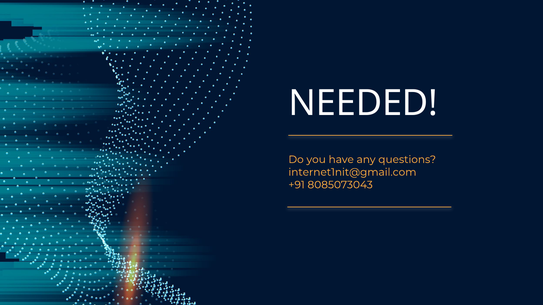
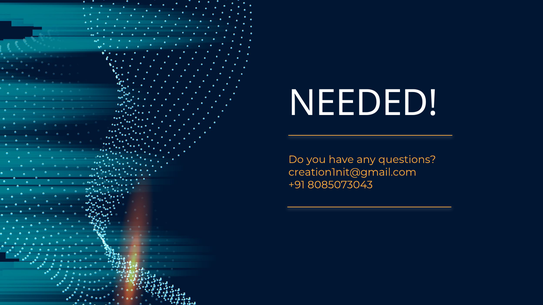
internet1nit@gmail.com: internet1nit@gmail.com -> creation1nit@gmail.com (352, 172)
